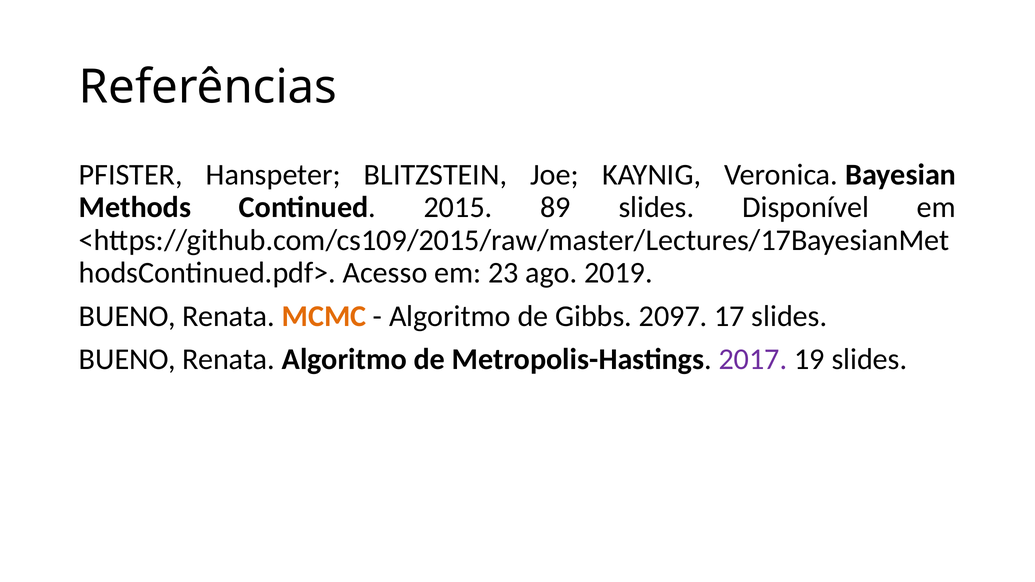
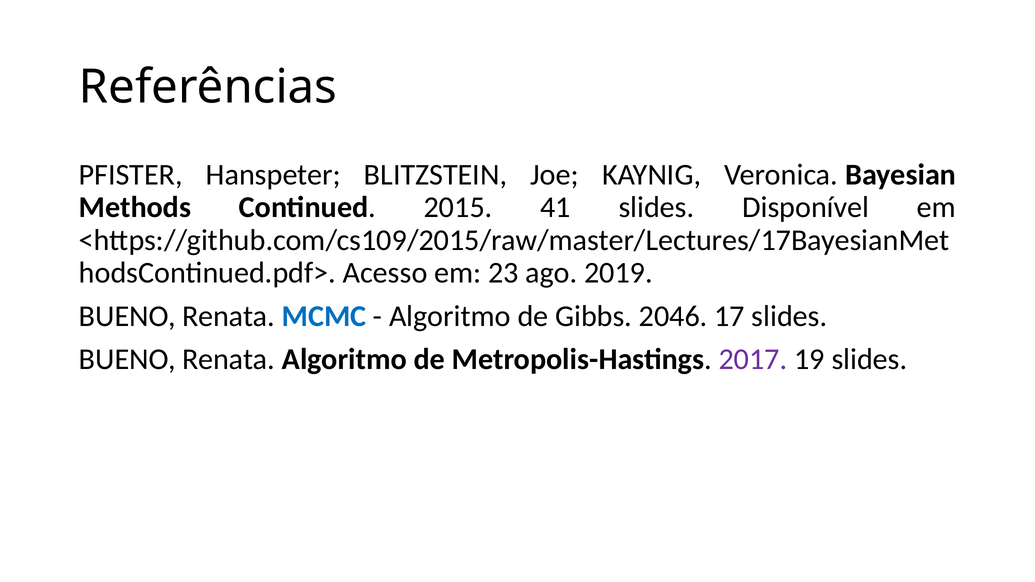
89: 89 -> 41 (555, 208)
MCMC colour: orange -> blue (324, 316)
2097: 2097 -> 2046 (673, 316)
